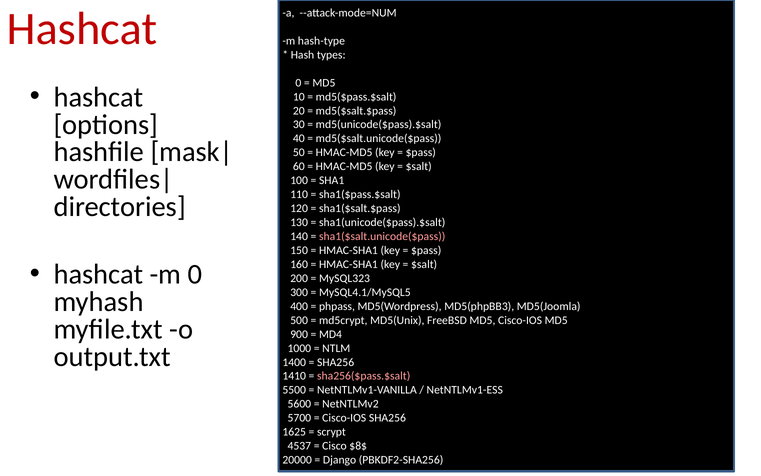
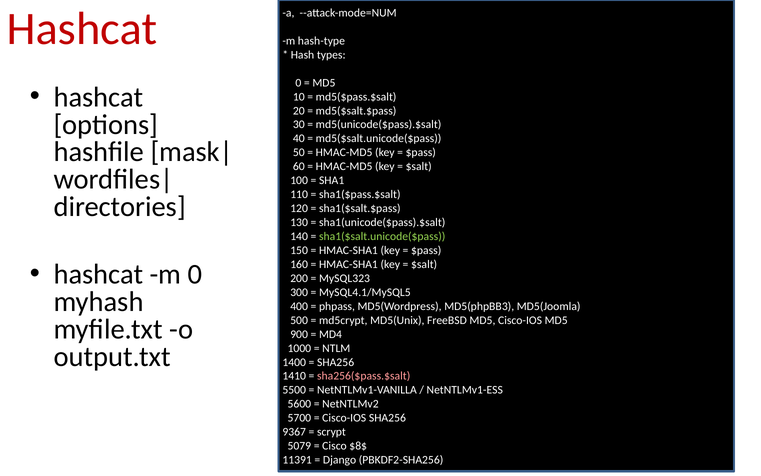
sha1($salt.unicode($pass colour: pink -> light green (382, 236)
1625: 1625 -> 9367 (294, 432)
4537: 4537 -> 5079 (299, 446)
20000: 20000 -> 11391 (297, 460)
